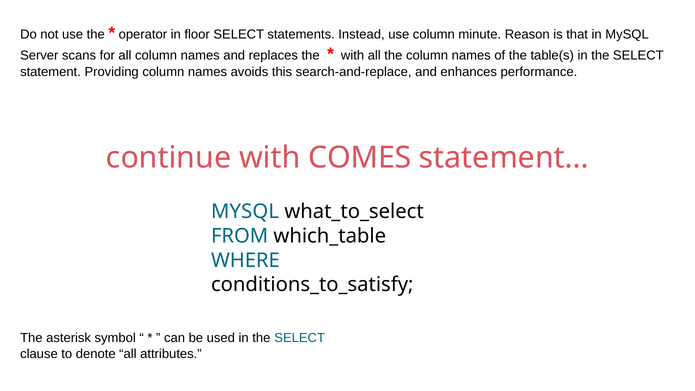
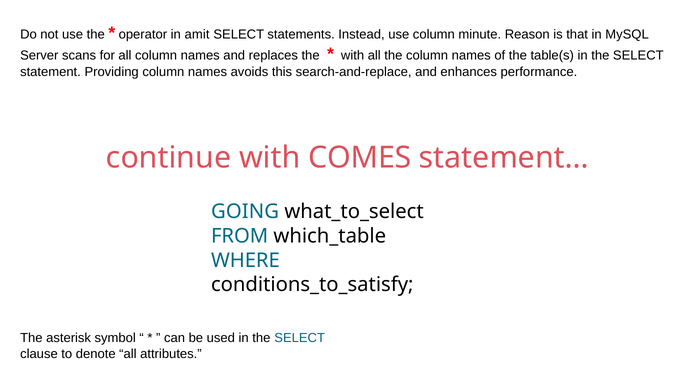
floor: floor -> amit (197, 35)
MYSQL: MYSQL -> GOING (245, 212)
